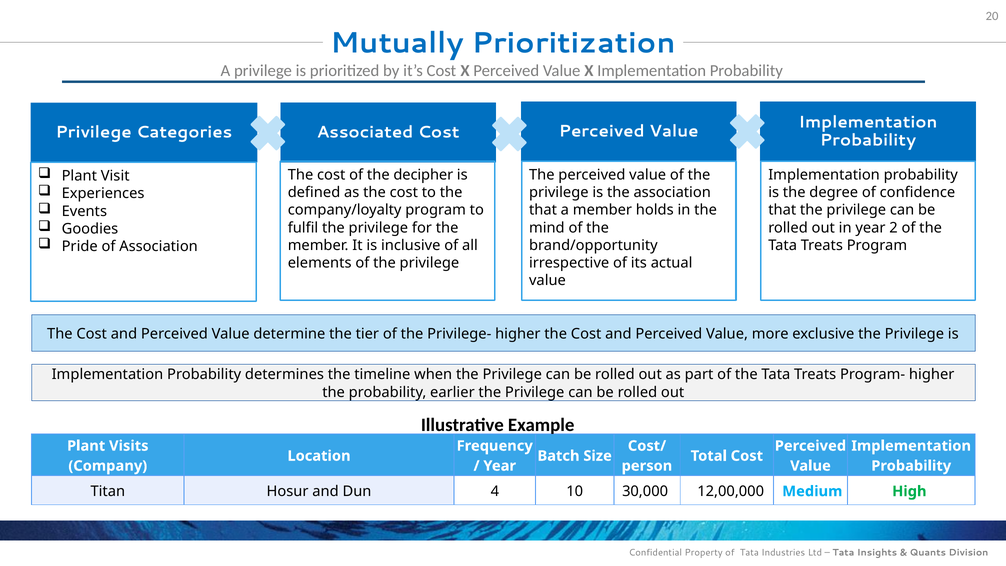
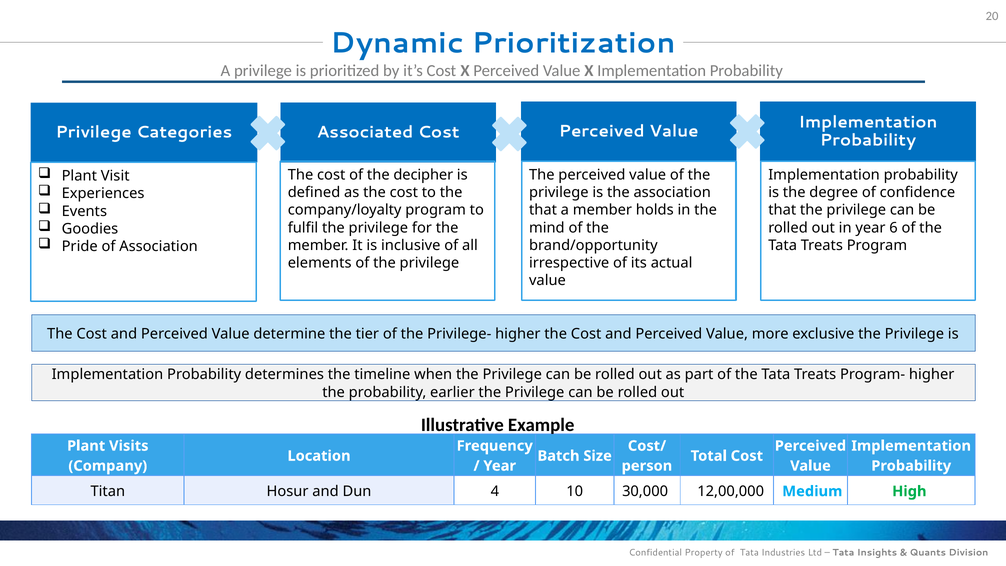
Mutually: Mutually -> Dynamic (397, 43)
2: 2 -> 6 (894, 228)
